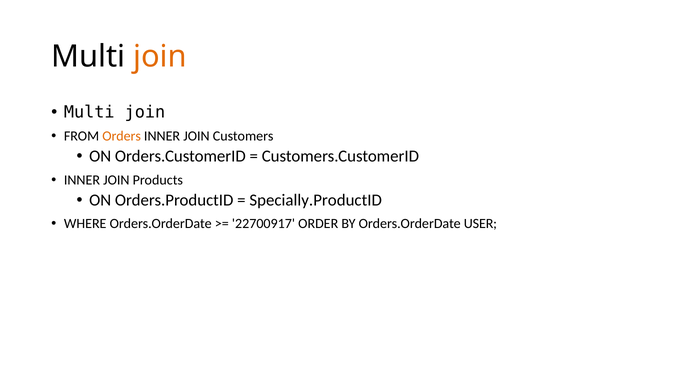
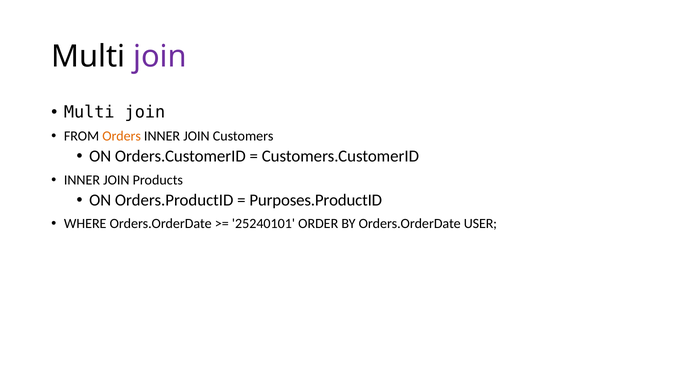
join colour: orange -> purple (160, 57)
Specially.ProductID: Specially.ProductID -> Purposes.ProductID (316, 200)
22700917: 22700917 -> 25240101 (263, 224)
